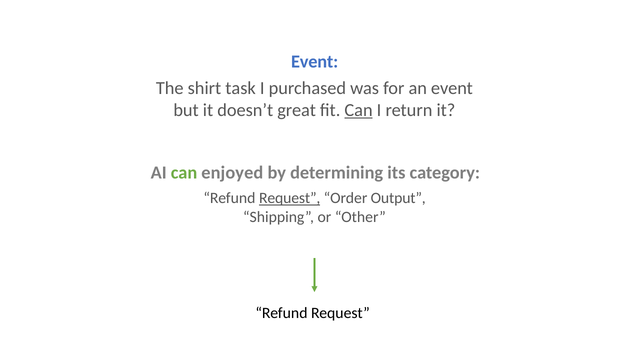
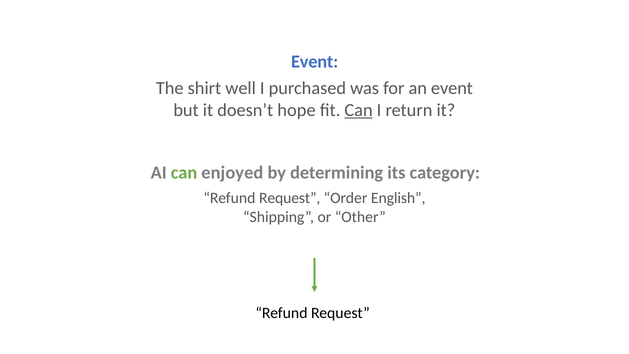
task: task -> well (241, 88)
great: great -> hope (297, 110)
Request underline: present -> none (290, 198)
Output: Output -> English (398, 198)
